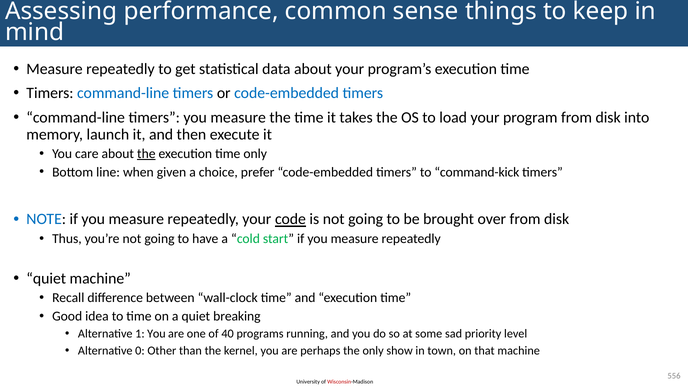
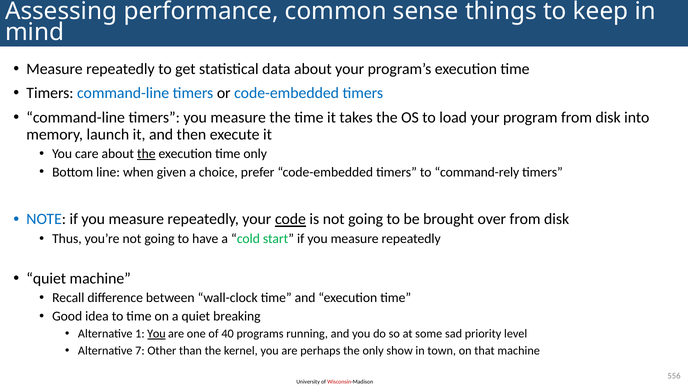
command-kick: command-kick -> command-rely (477, 172)
You underline: none -> present (156, 334)
0: 0 -> 7 (140, 350)
